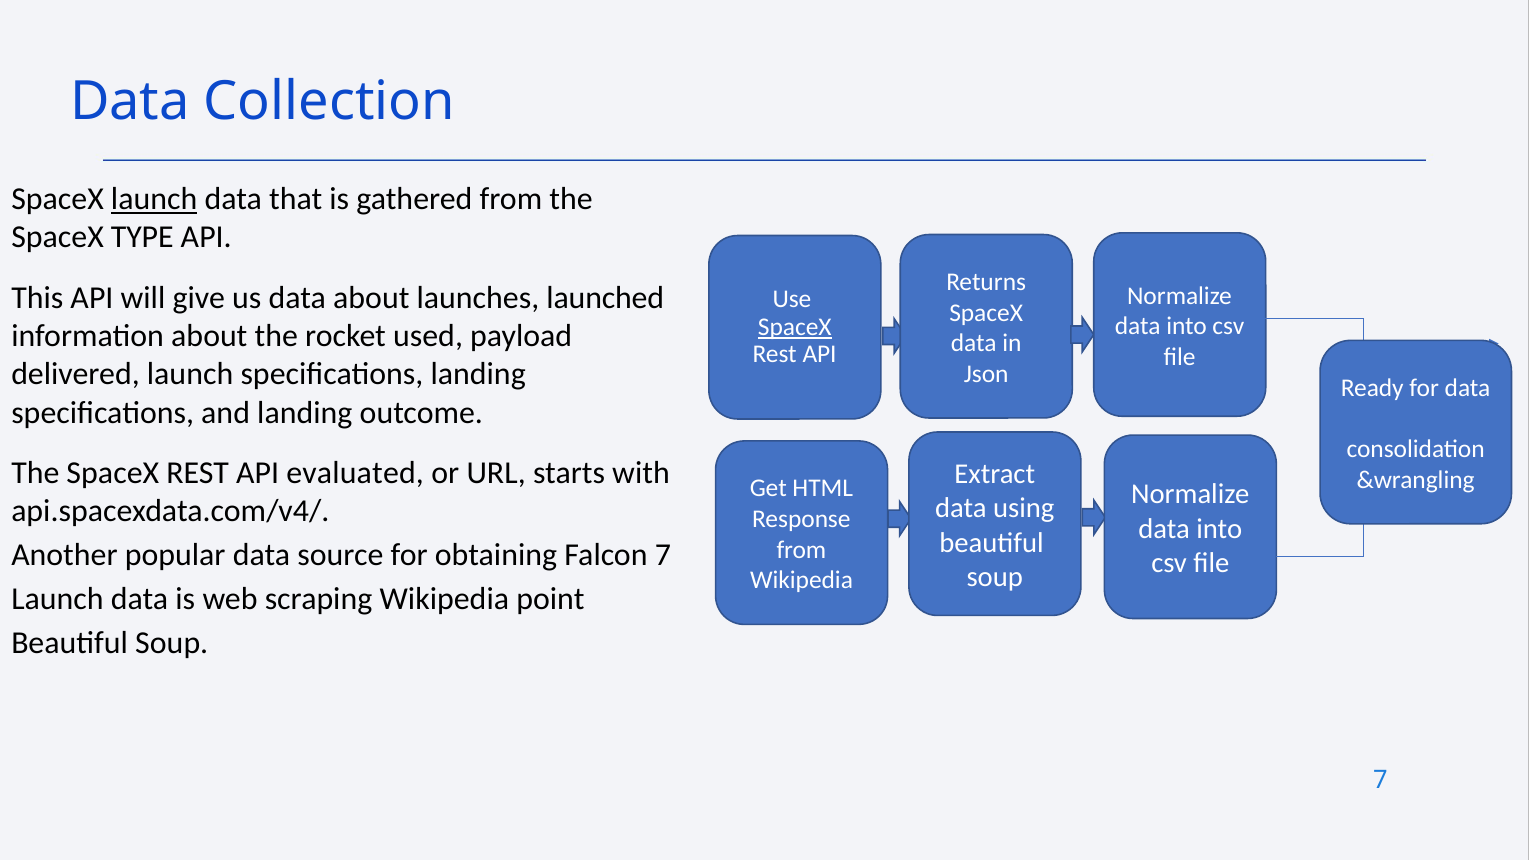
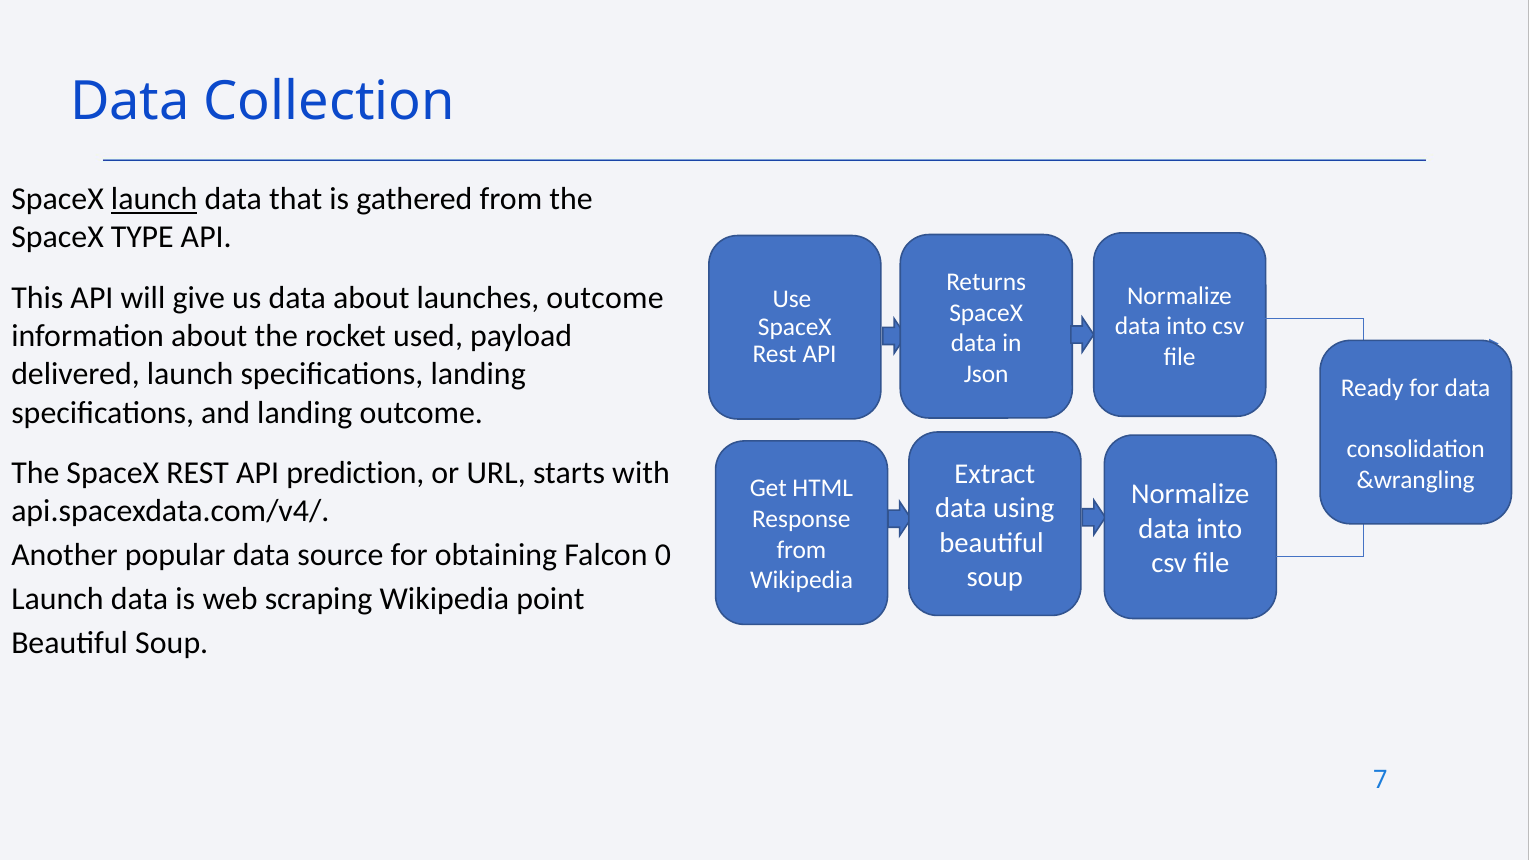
launches launched: launched -> outcome (605, 298)
SpaceX underline: present -> none (795, 327)
evaluated: evaluated -> prediction (355, 473)
Falcon 7: 7 -> 0 (663, 555)
